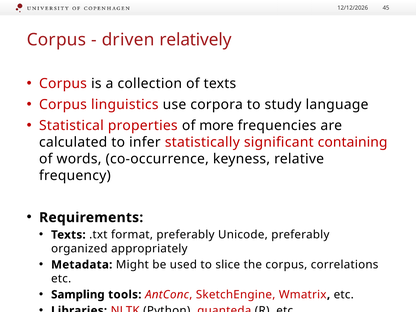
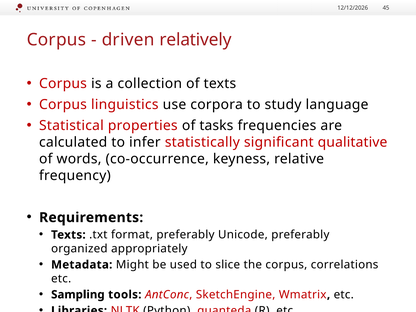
more: more -> tasks (216, 126)
containing: containing -> qualitative (353, 142)
